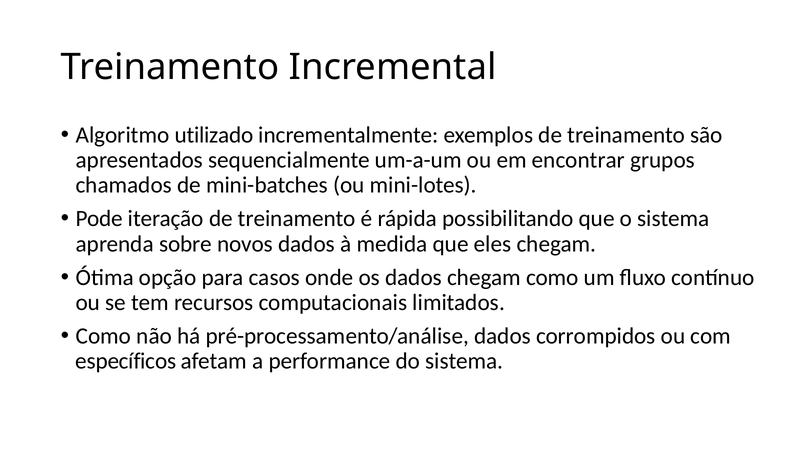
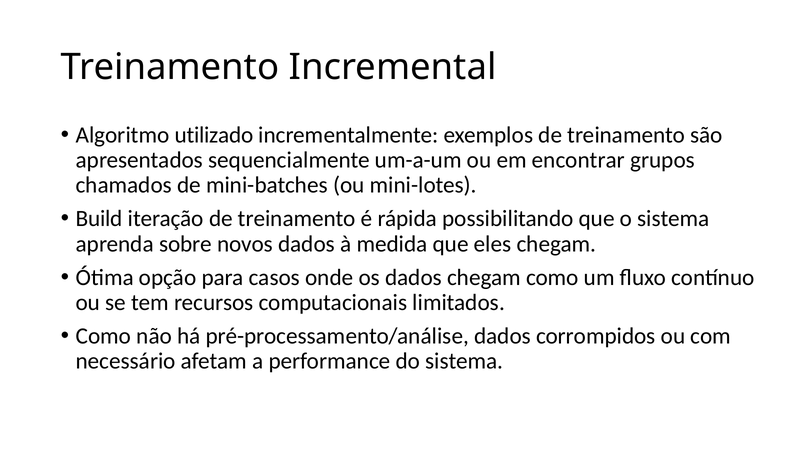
Pode: Pode -> Build (99, 218)
específicos: específicos -> necessário (126, 361)
